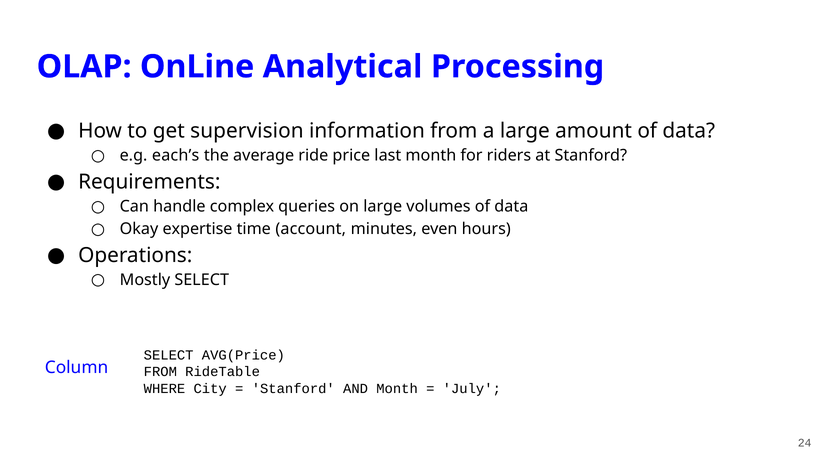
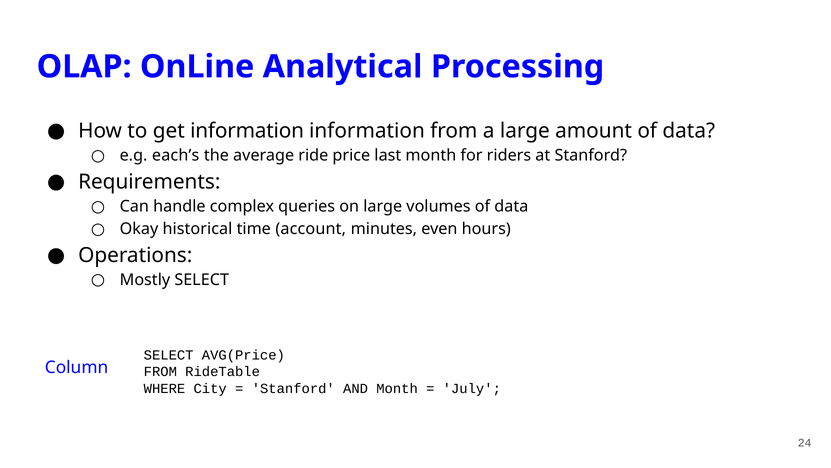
get supervision: supervision -> information (247, 131)
expertise: expertise -> historical (197, 229)
